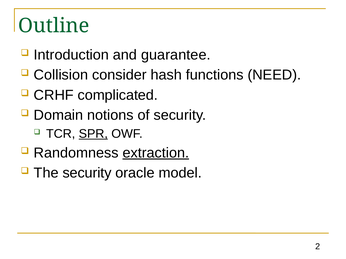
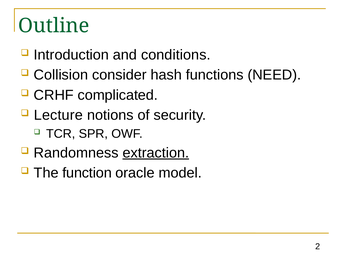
guarantee: guarantee -> conditions (176, 55)
Domain: Domain -> Lecture (58, 115)
SPR underline: present -> none (93, 134)
The security: security -> function (87, 173)
